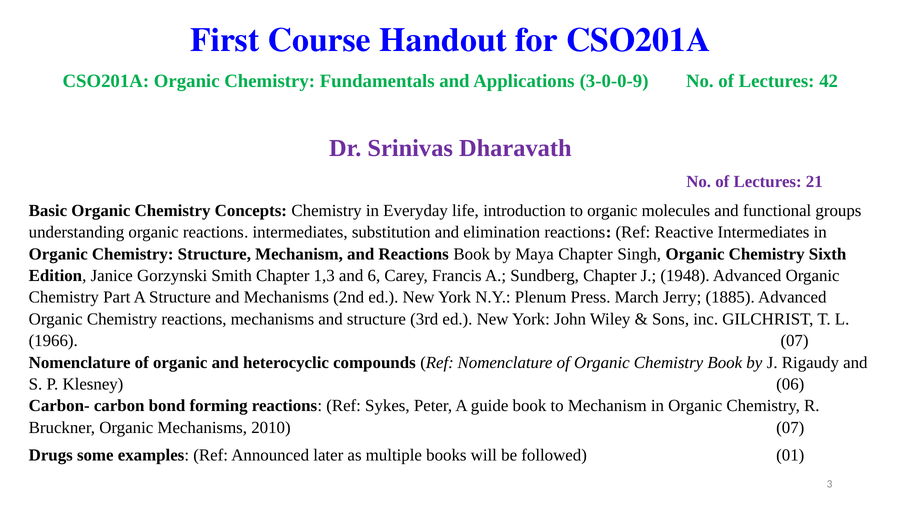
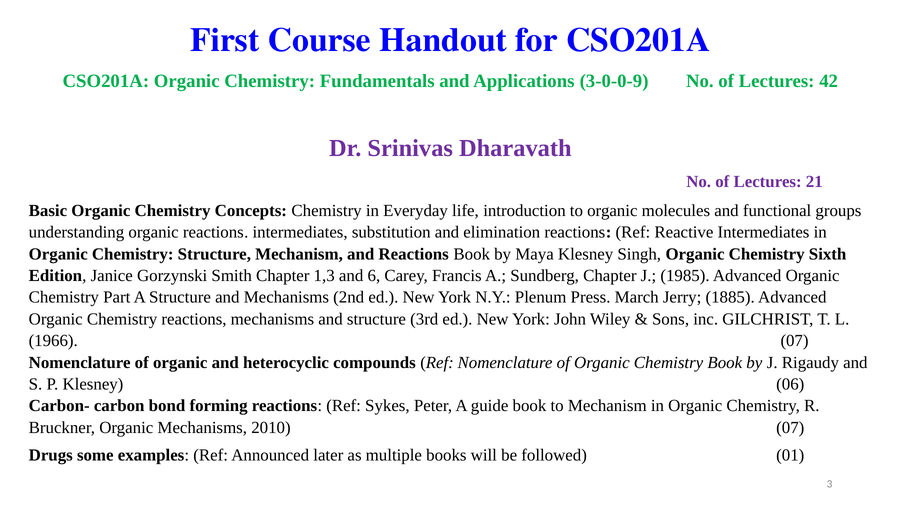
Maya Chapter: Chapter -> Klesney (586, 254)
1948: 1948 -> 1985 (685, 276)
